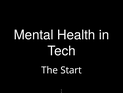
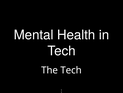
The Start: Start -> Tech (71, 70)
